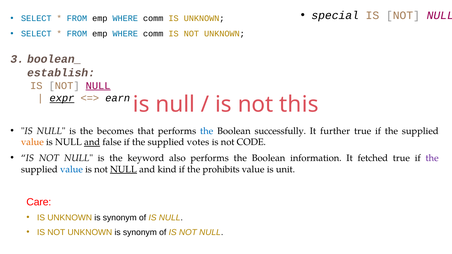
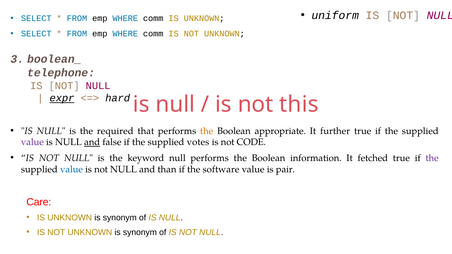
special: special -> uniform (335, 15)
establish: establish -> telephone (61, 73)
NULL underline: present -> none (98, 86)
earn: earn -> hard (118, 98)
becomes: becomes -> required (115, 131)
the colour: blue -> orange (207, 131)
successfully: successfully -> appropriate (280, 131)
value colour: orange -> purple (32, 142)
keyword also: also -> null (177, 158)
NULL underline: present -> none (123, 169)
kind: kind -> than (167, 169)
prohibits: prohibits -> software (221, 169)
unit: unit -> pair (285, 169)
